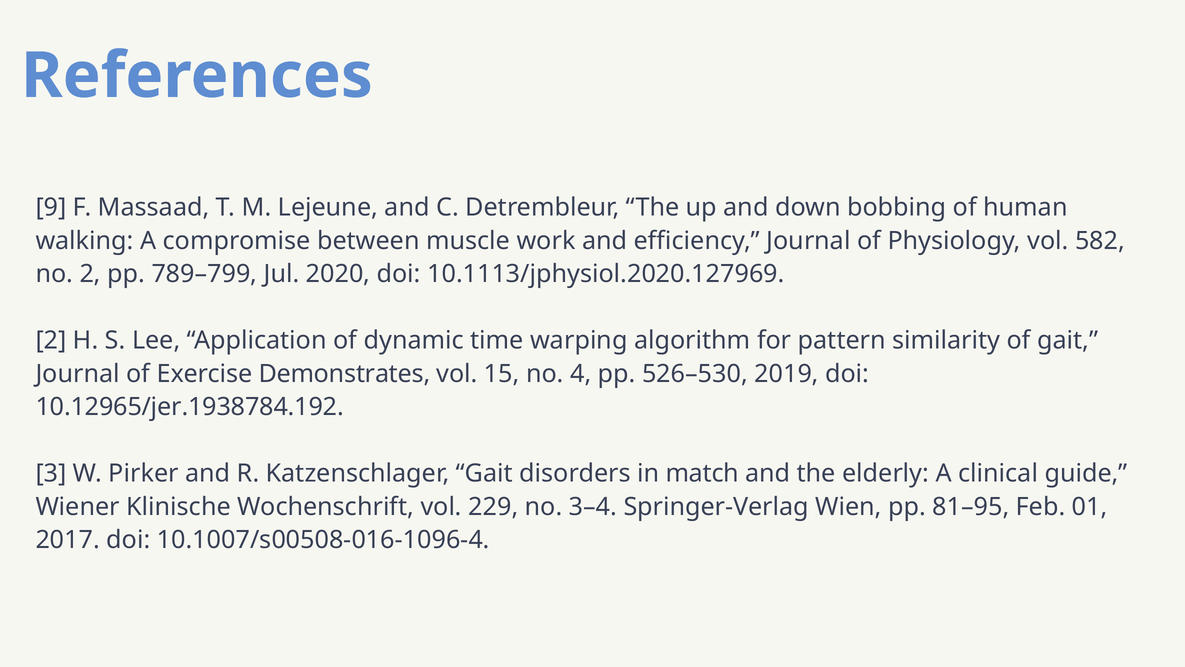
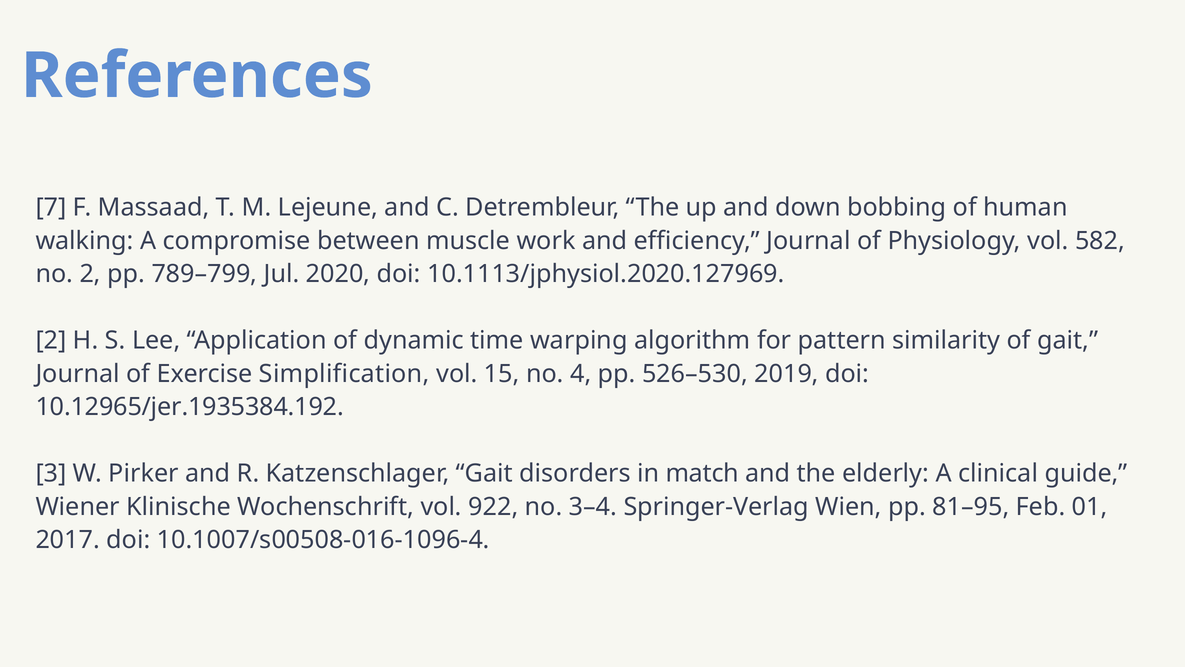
9: 9 -> 7 (51, 207)
Demonstrates: Demonstrates -> Simplification (344, 374)
10.12965/jer.1938784.192: 10.12965/jer.1938784.192 -> 10.12965/jer.1935384.192 (190, 407)
229: 229 -> 922 (493, 506)
